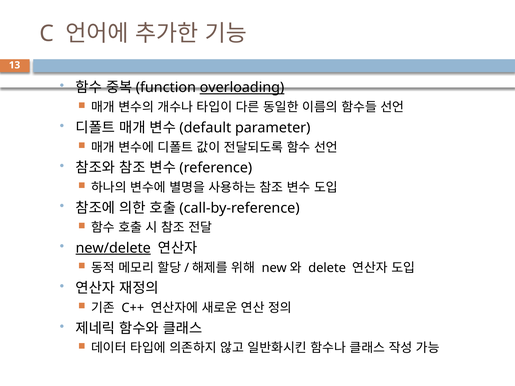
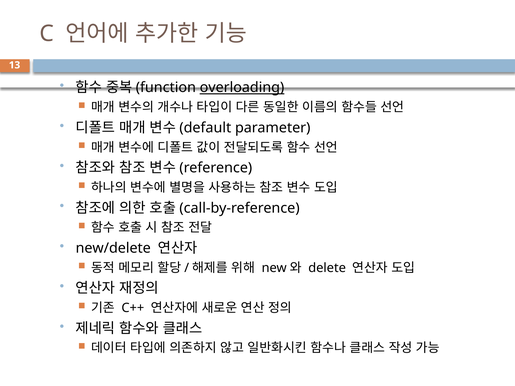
new/delete underline: present -> none (113, 248)
